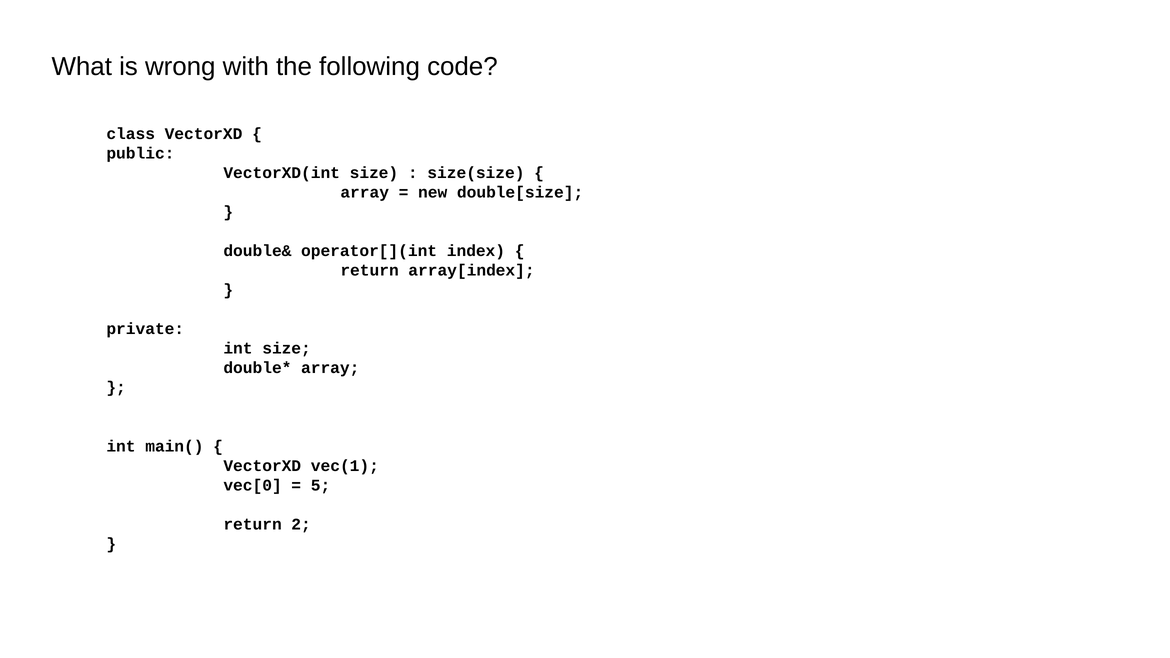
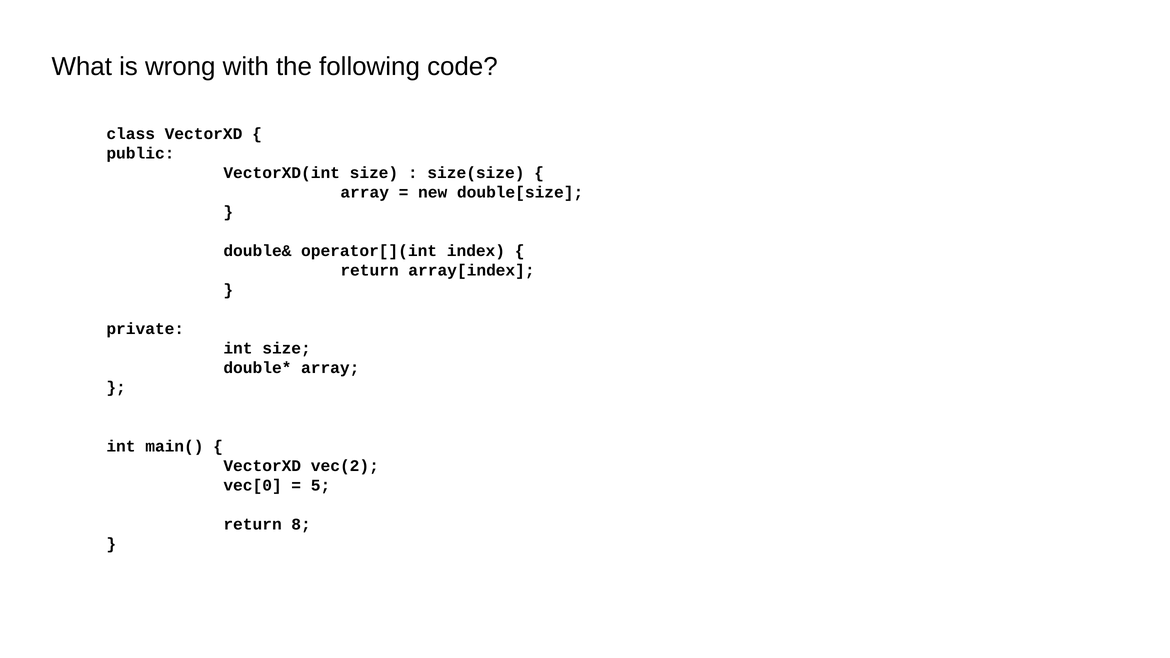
vec(1: vec(1 -> vec(2 (345, 466)
2: 2 -> 8 (301, 524)
